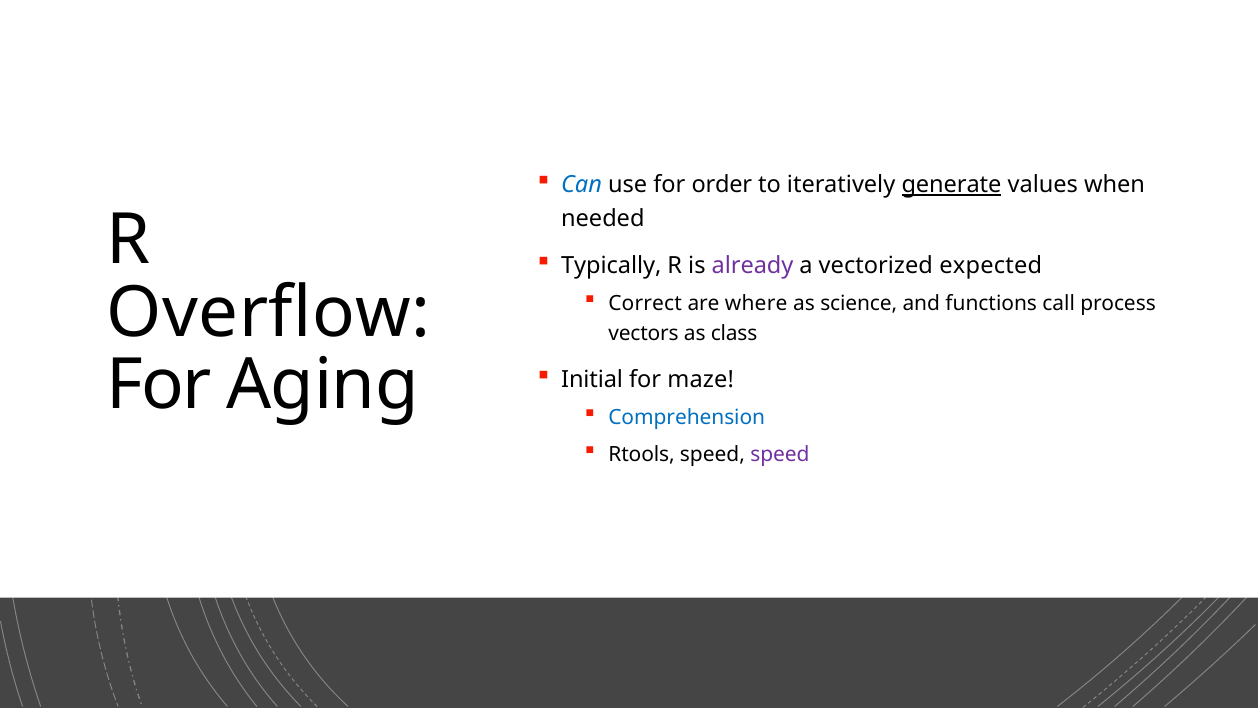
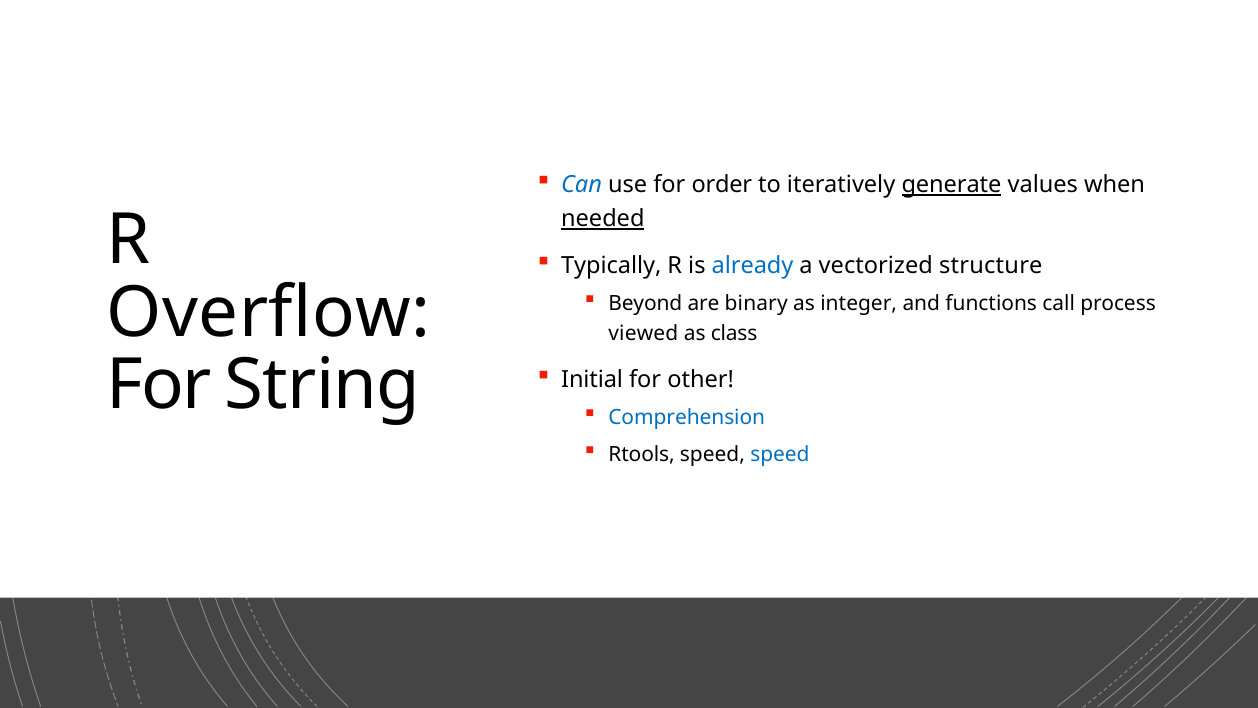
needed underline: none -> present (603, 219)
already colour: purple -> blue (753, 266)
expected: expected -> structure (991, 266)
Correct: Correct -> Beyond (645, 304)
where: where -> binary (756, 304)
science: science -> integer (859, 304)
vectors: vectors -> viewed (643, 334)
Aging: Aging -> String (323, 385)
maze: maze -> other (701, 379)
speed colour: purple -> blue (780, 454)
